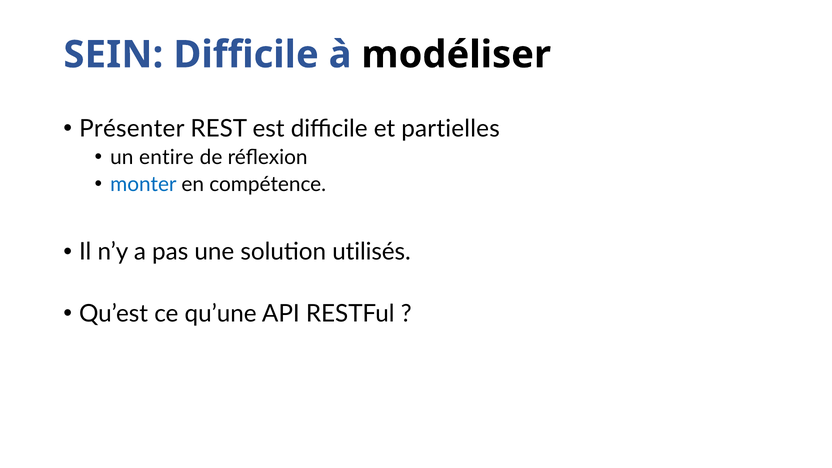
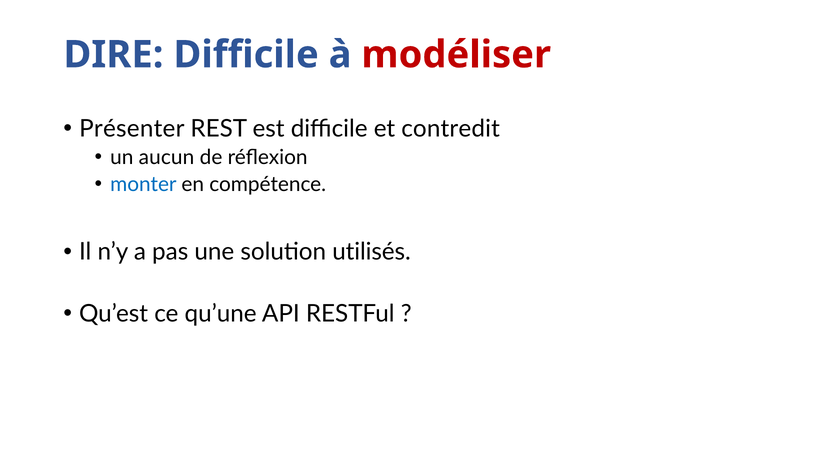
SEIN: SEIN -> DIRE (113, 55)
modéliser colour: black -> red (456, 55)
partielles: partielles -> contredit (451, 129)
entire: entire -> aucun (166, 157)
